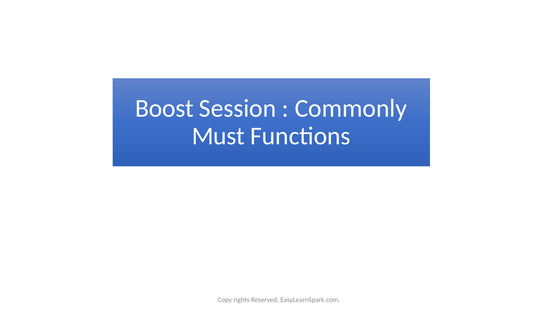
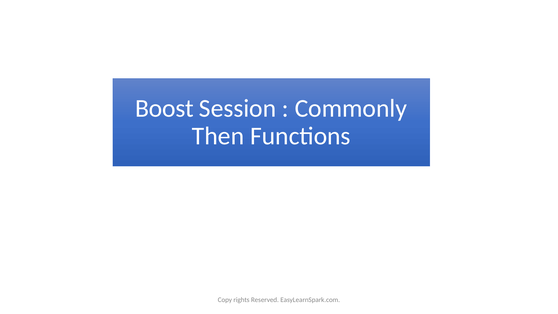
Must: Must -> Then (218, 136)
